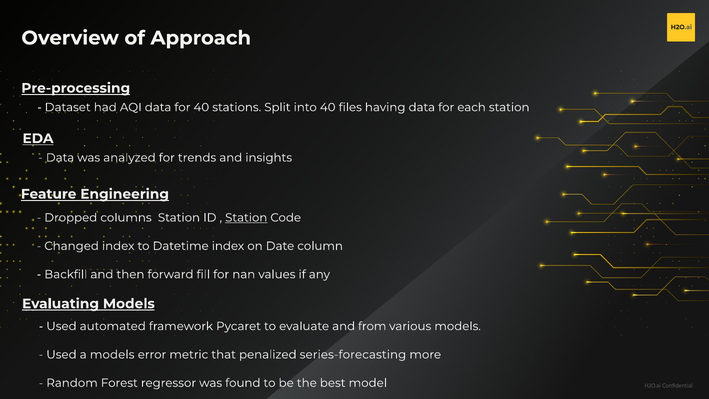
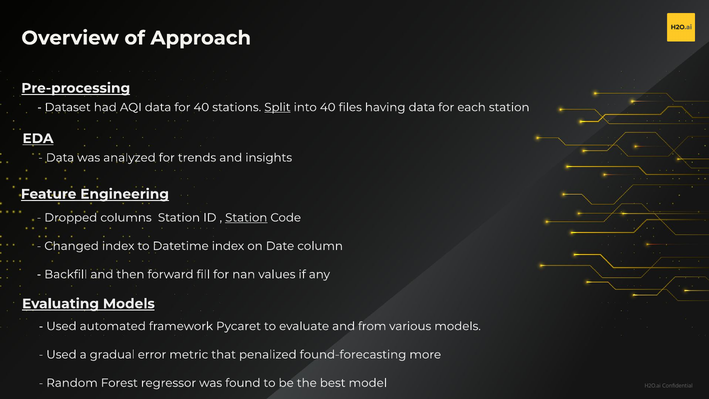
Split underline: none -> present (277, 107)
a models: models -> gradual (112, 354)
series-forecasting: series-forecasting -> found-forecasting (353, 354)
